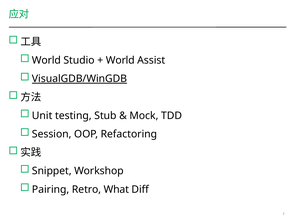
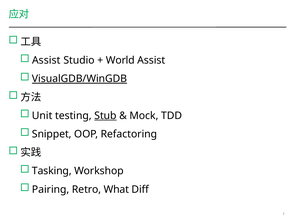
World: World -> Assist (46, 60)
Stub underline: none -> present (105, 115)
Session: Session -> Snippet (52, 134)
Snippet: Snippet -> Tasking (52, 170)
